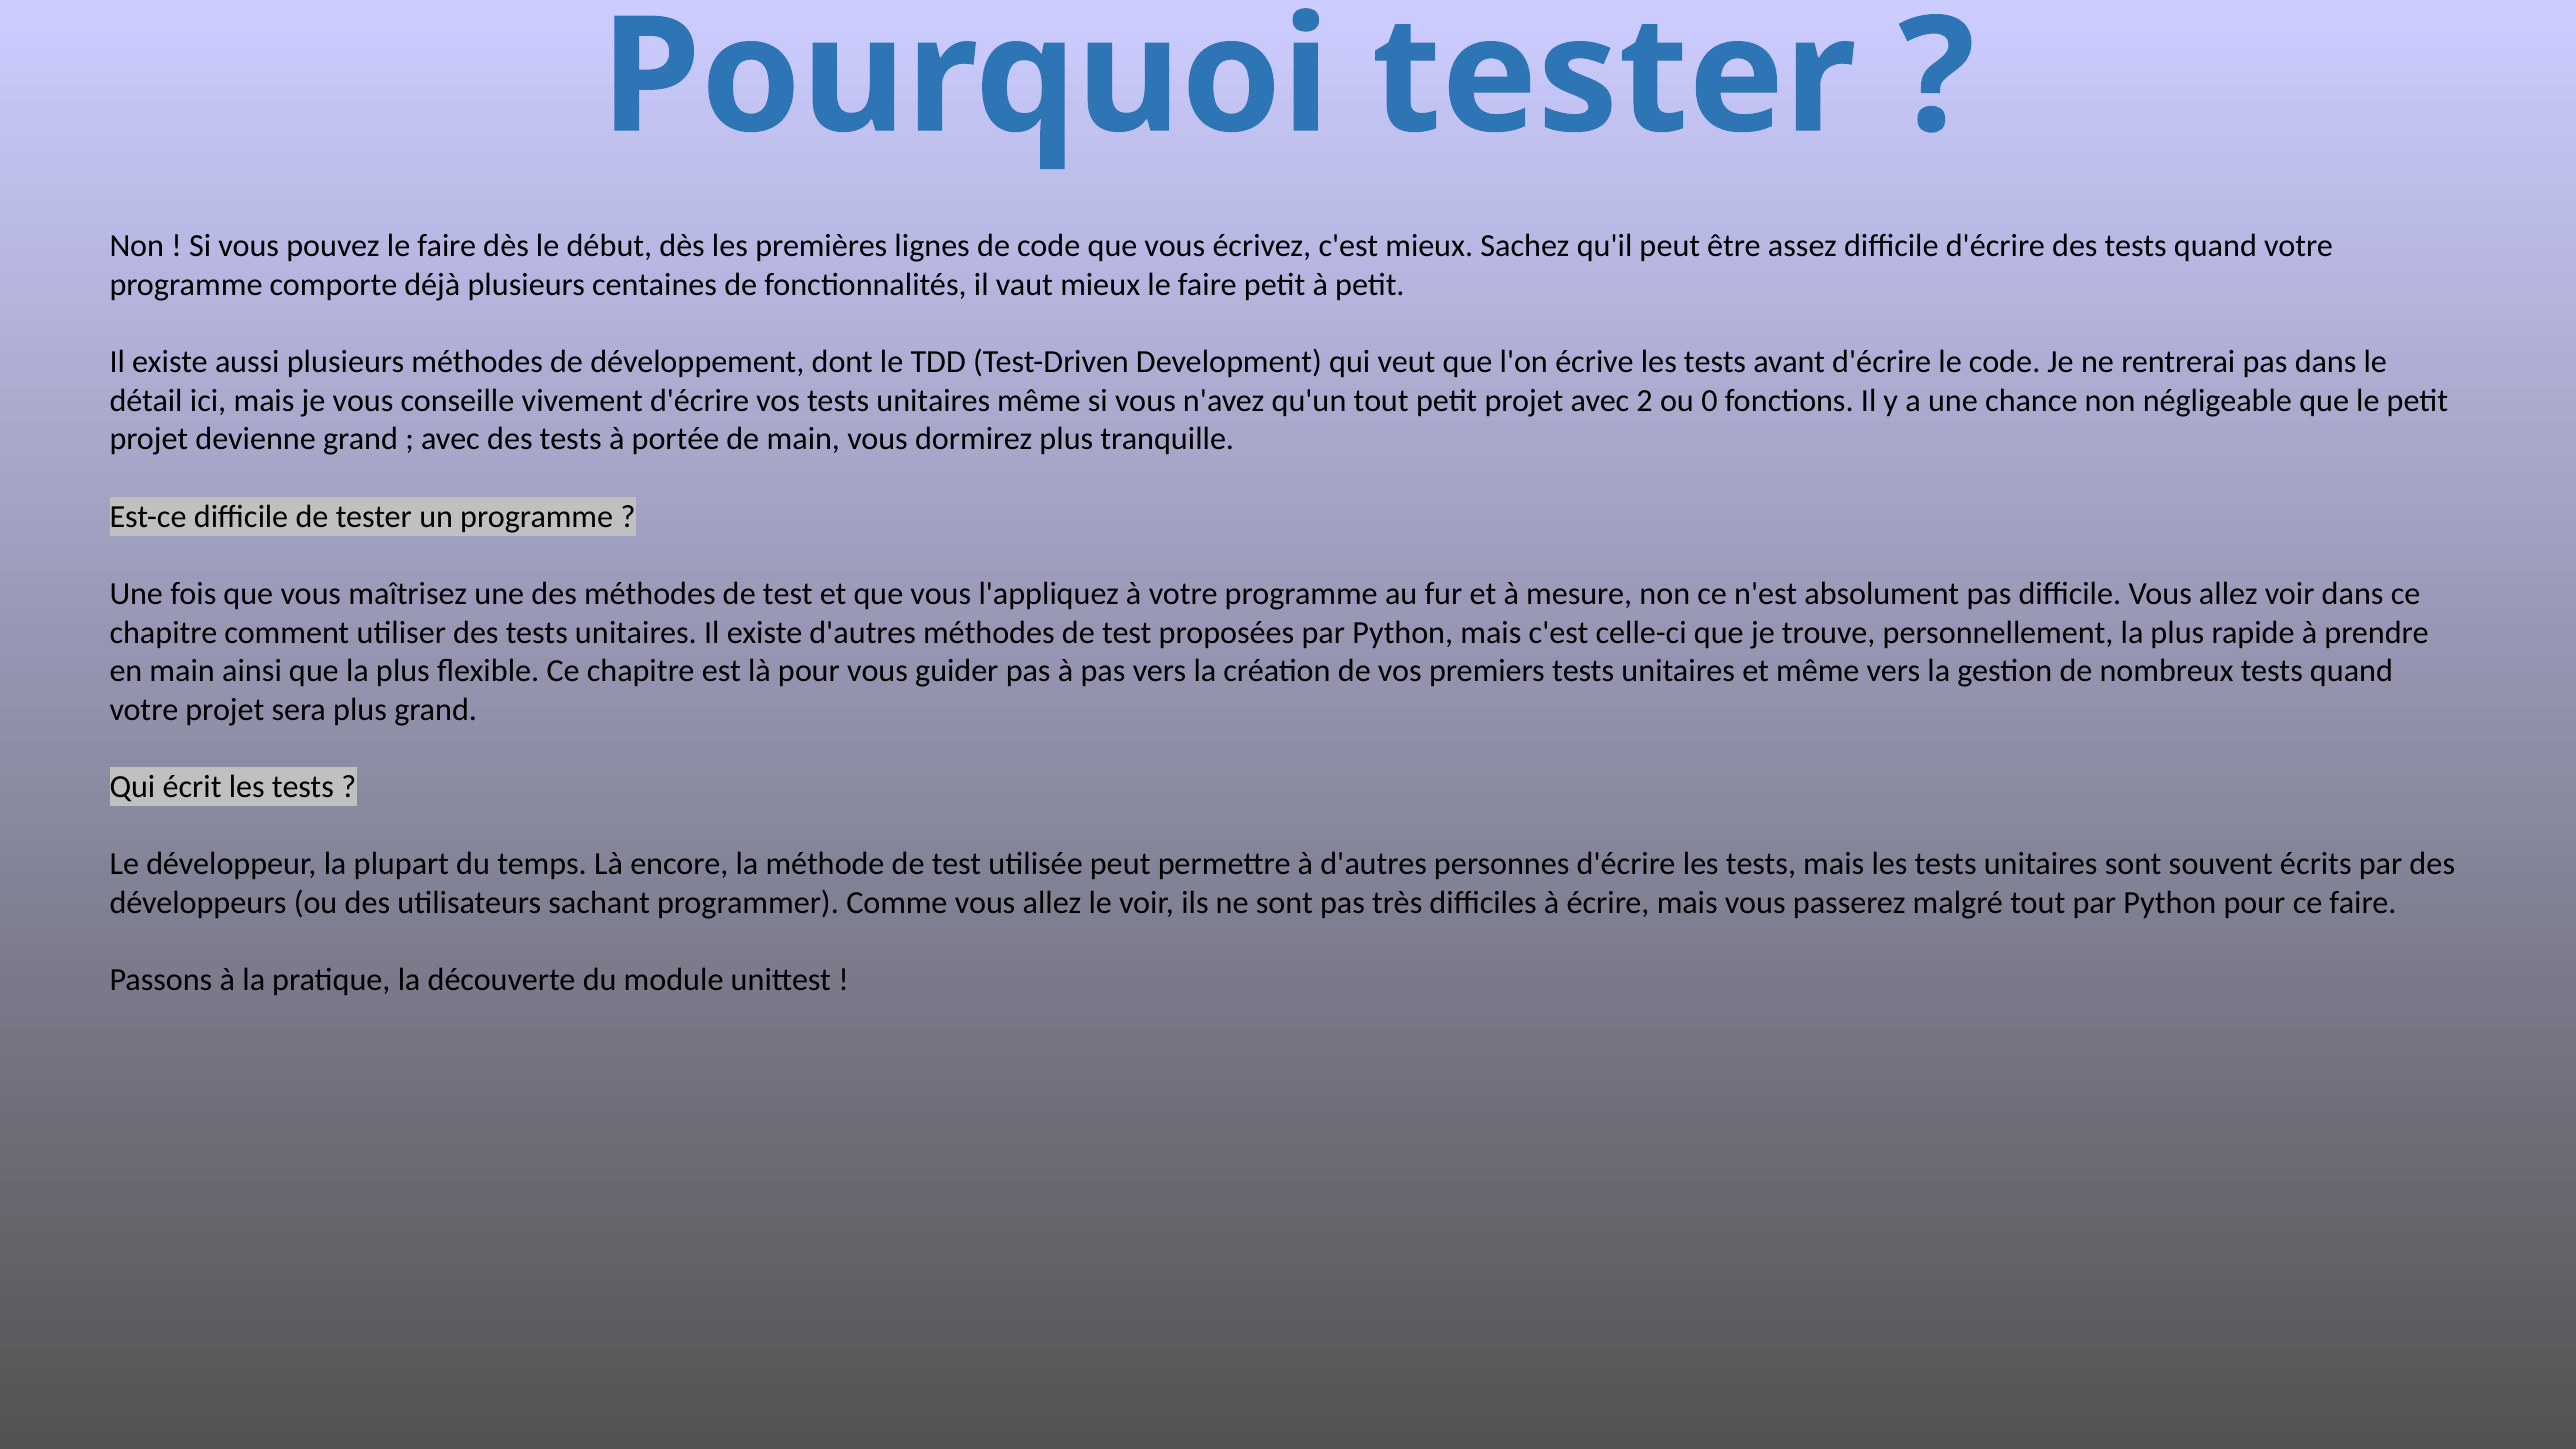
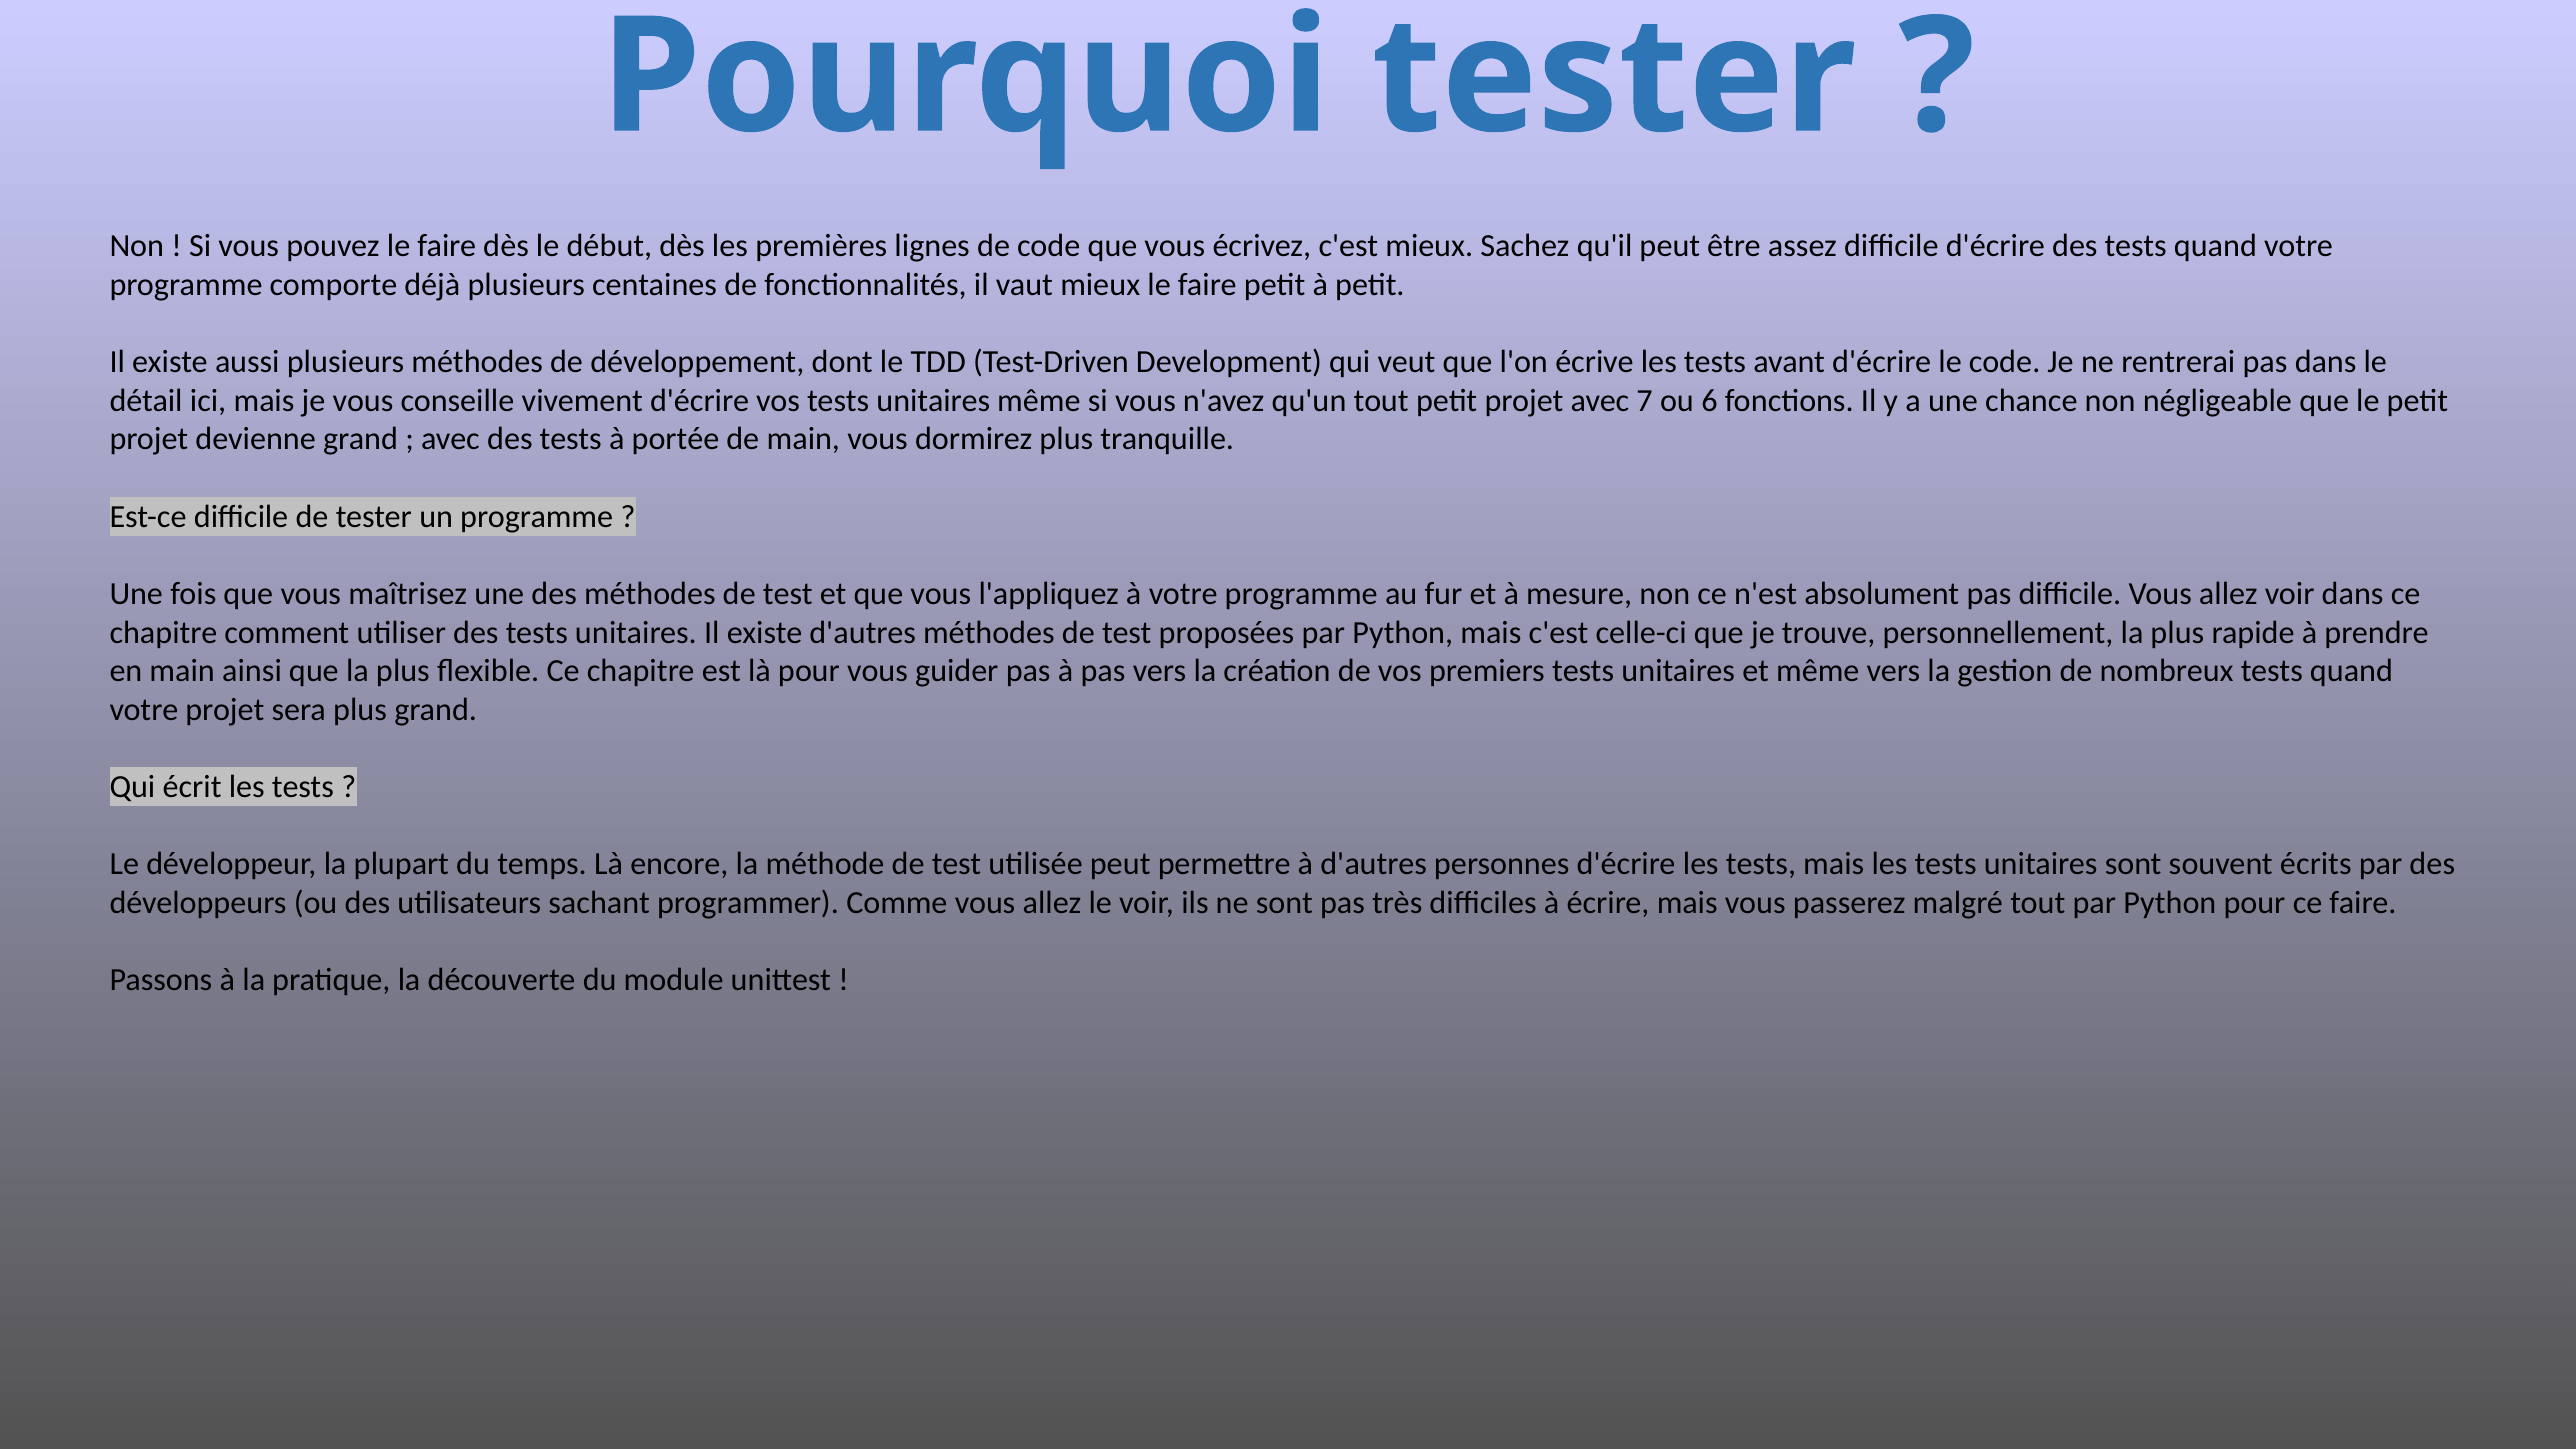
2: 2 -> 7 (1645, 401)
0: 0 -> 6 (1709, 401)
